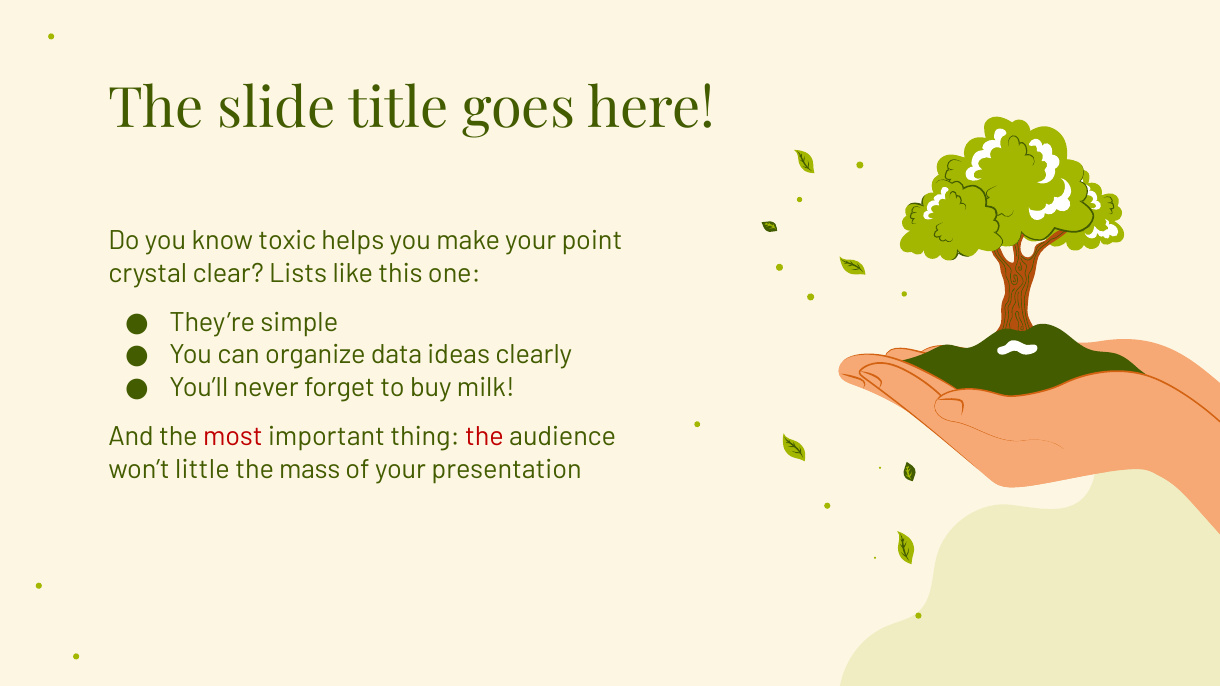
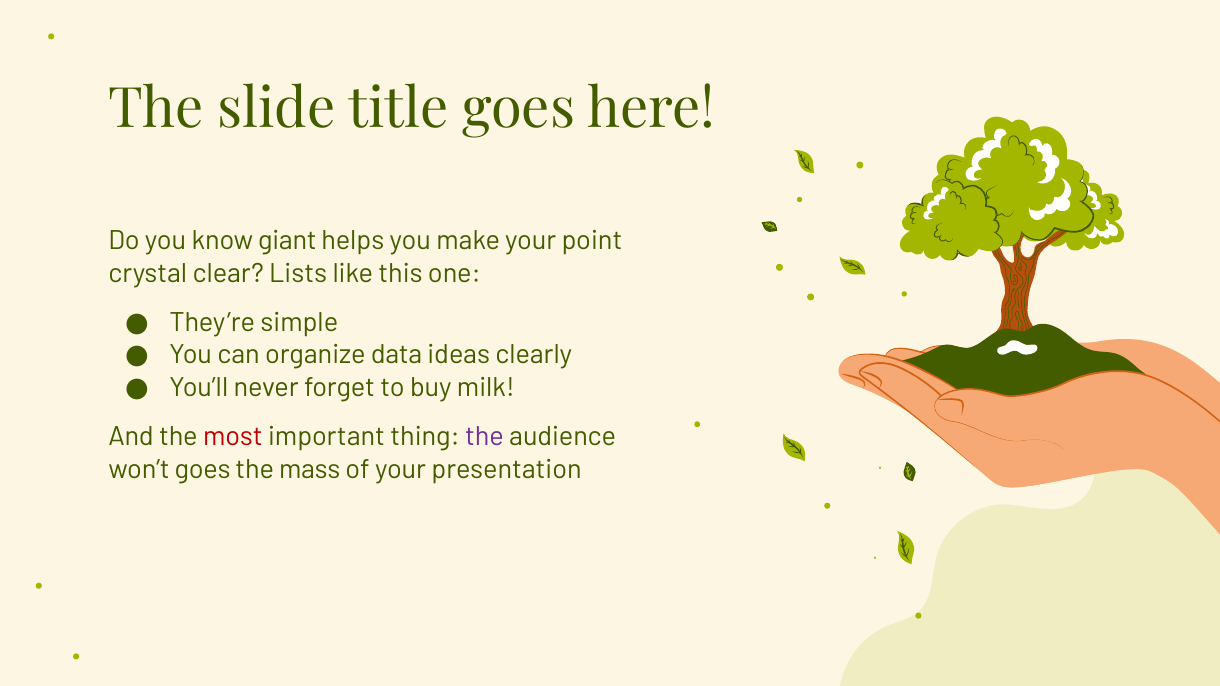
toxic: toxic -> giant (287, 241)
the colour: red -> purple (484, 437)
won’t little: little -> goes (203, 470)
